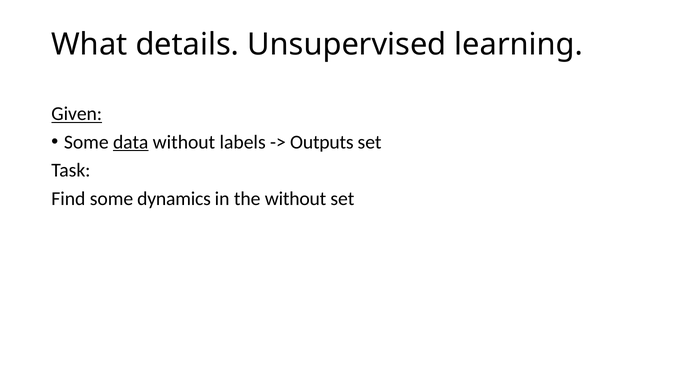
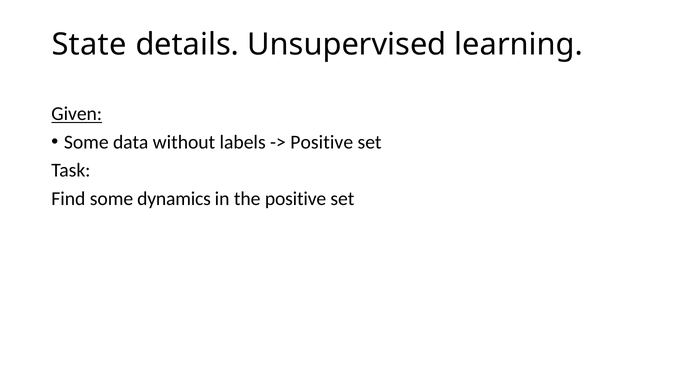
What: What -> State (89, 45)
data underline: present -> none (131, 142)
Outputs: Outputs -> Positive (322, 142)
the without: without -> positive (296, 198)
